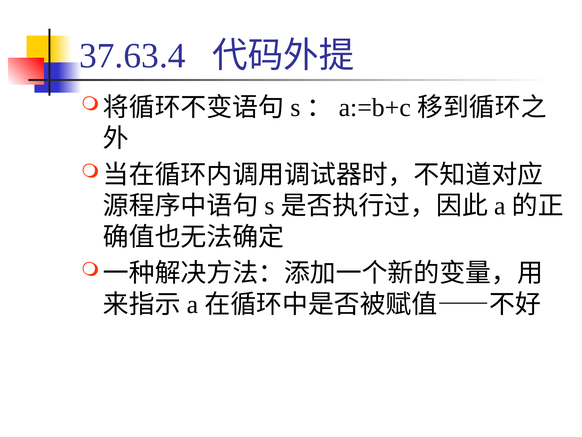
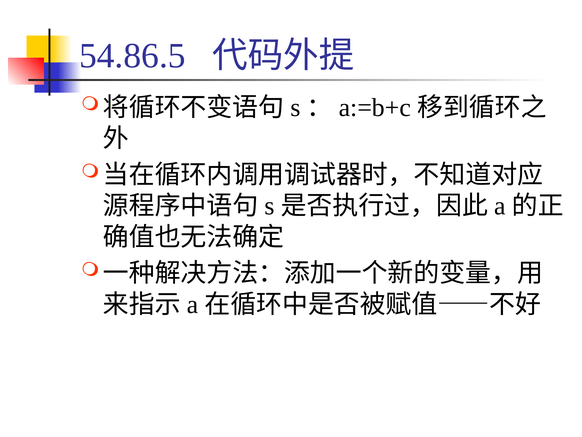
37.63.4: 37.63.4 -> 54.86.5 (132, 56)
